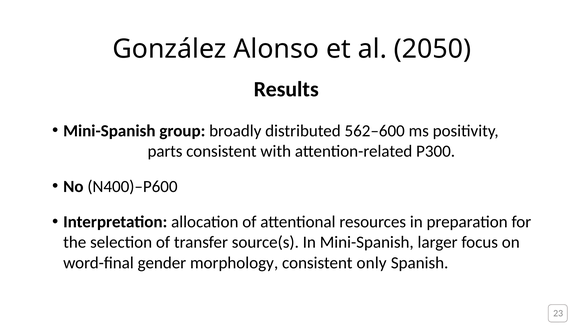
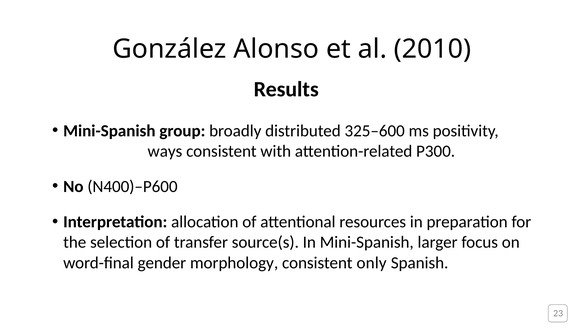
2050: 2050 -> 2010 (432, 49)
562–600: 562–600 -> 325–600 (375, 131)
parts: parts -> ways (165, 151)
